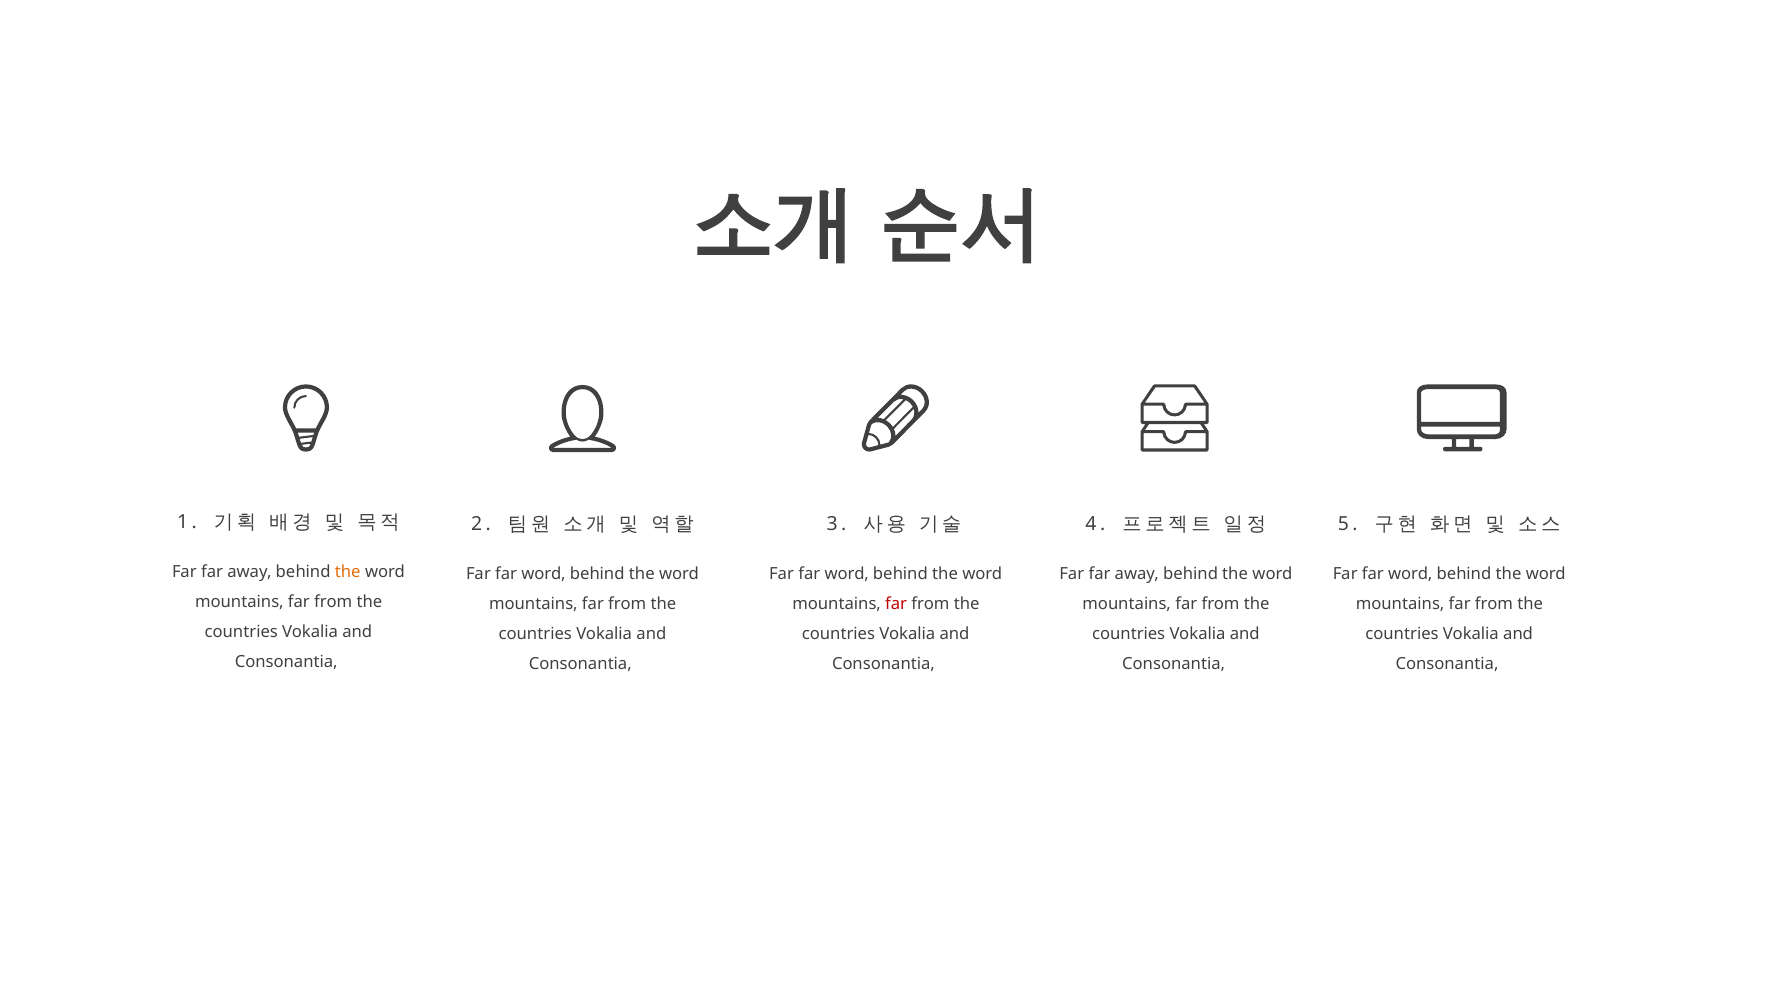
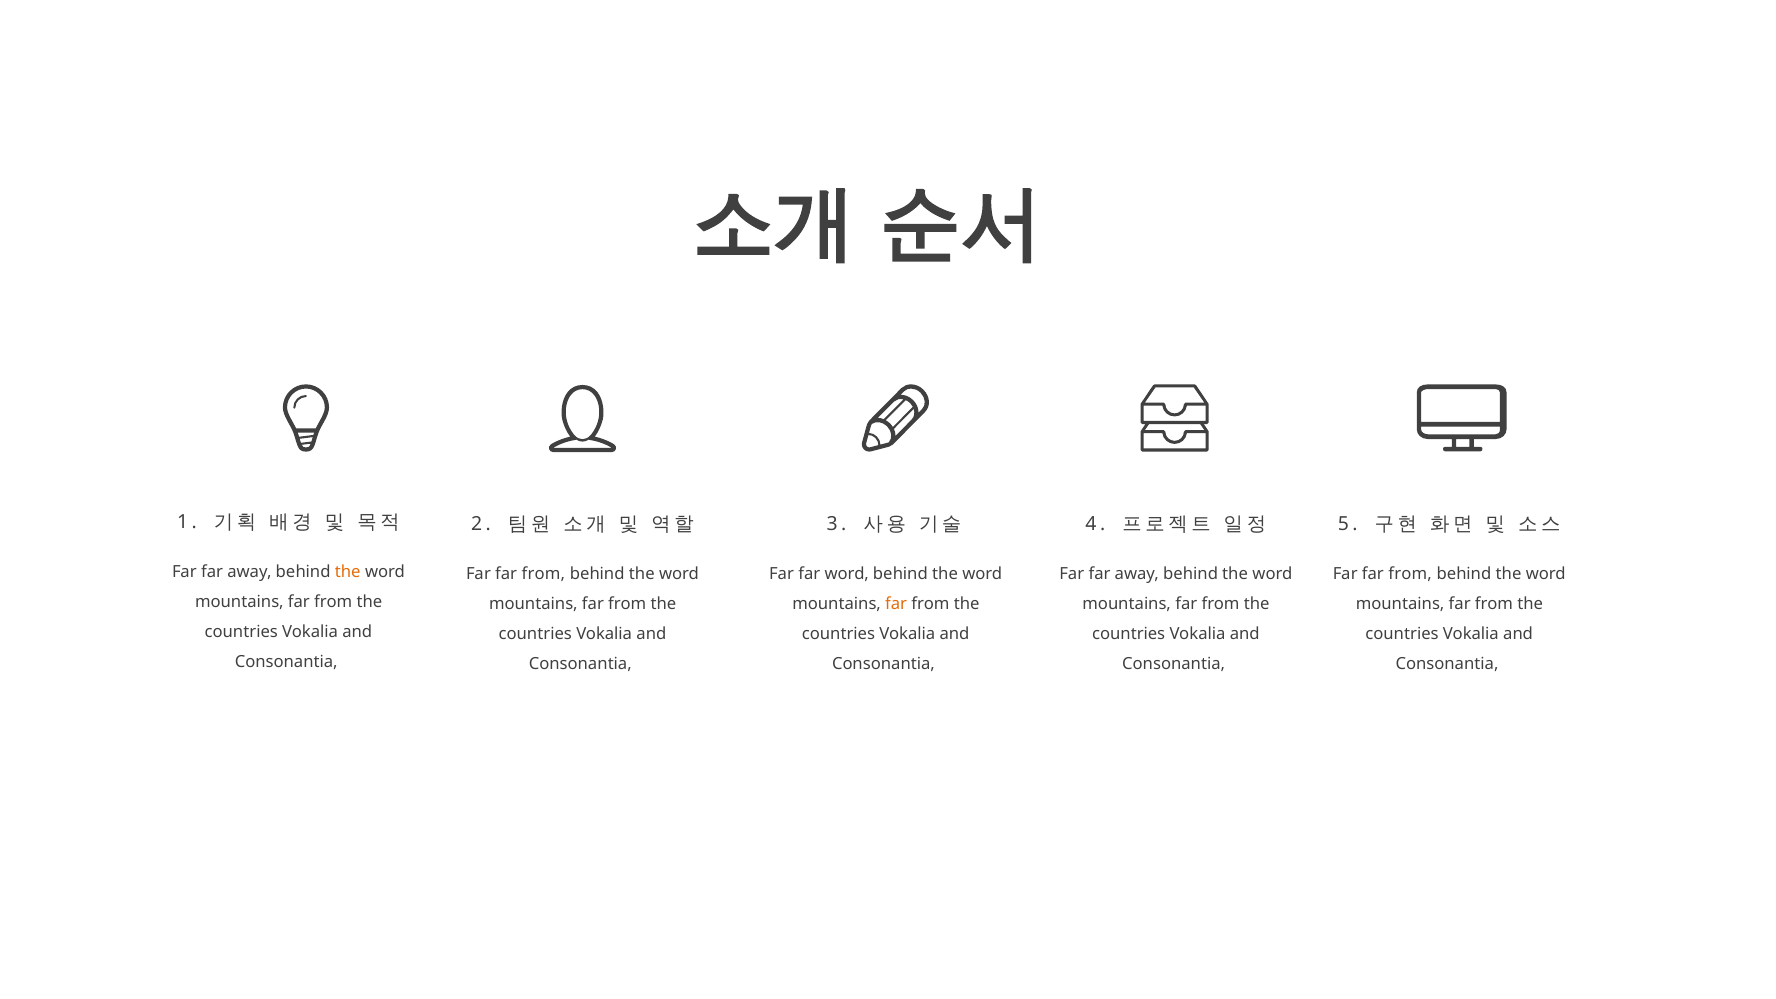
word: word -> from (543, 574)
word: word -> from (1410, 574)
far colour: red -> orange (896, 604)
